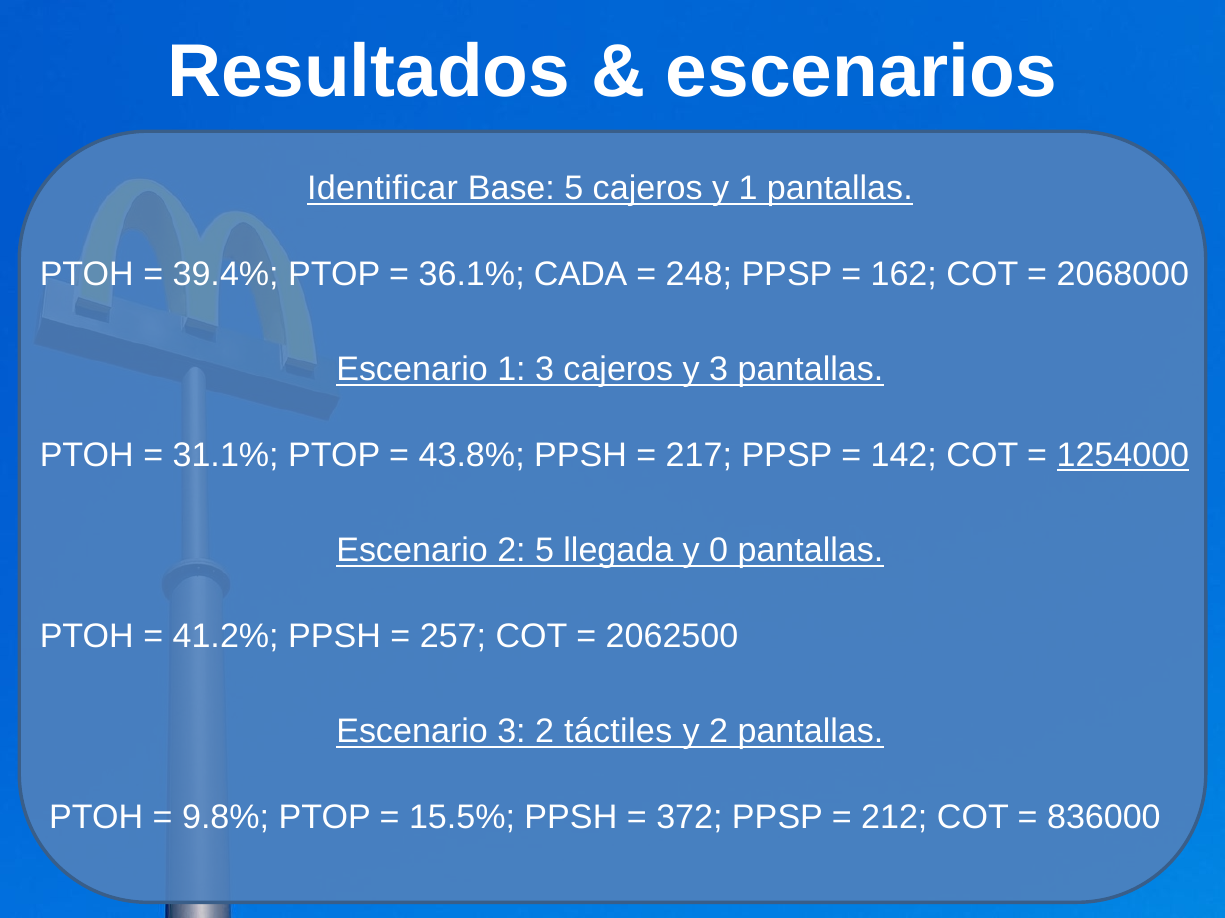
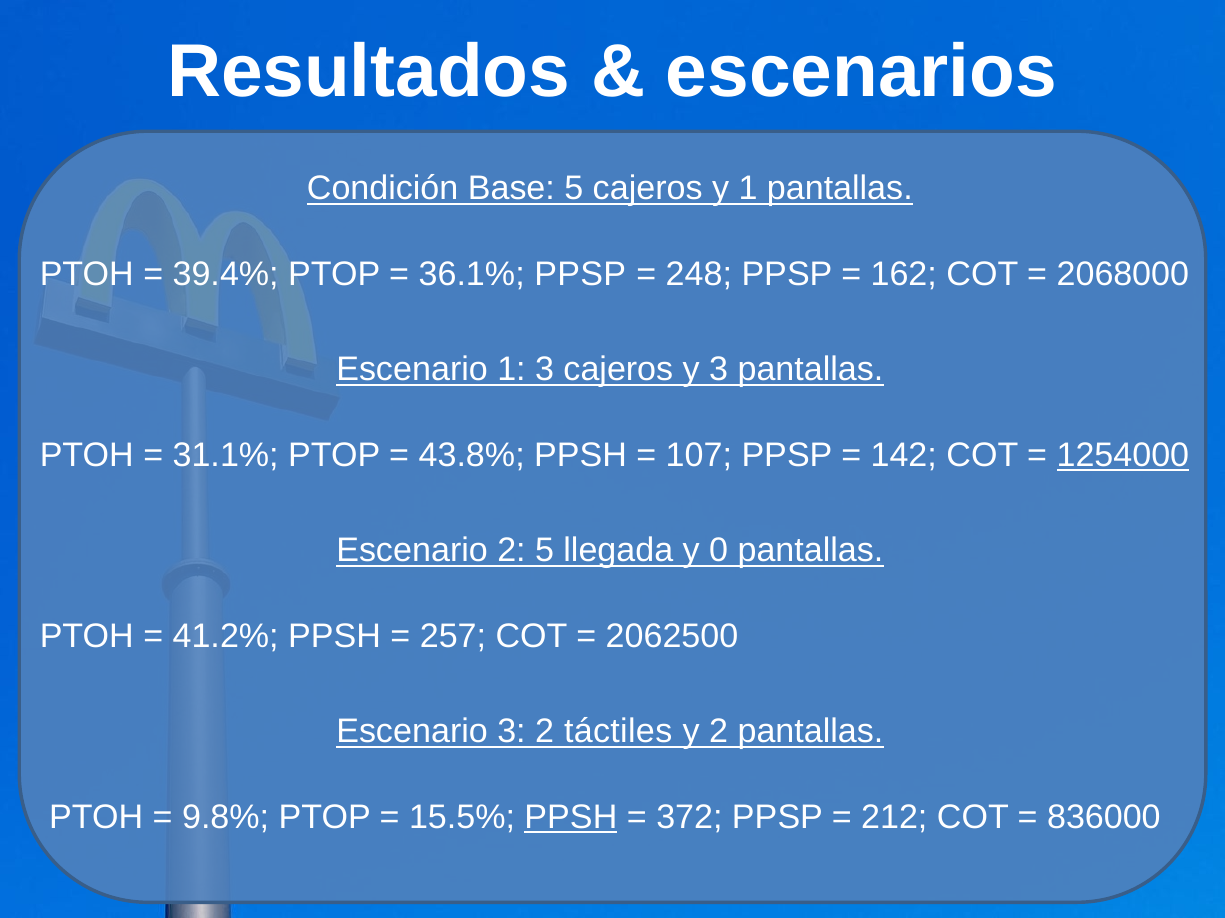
Identificar: Identificar -> Condición (383, 189)
36.1% CADA: CADA -> PPSP (580, 275)
217: 217 -> 107 (699, 456)
PPSH underline: none -> present (571, 818)
